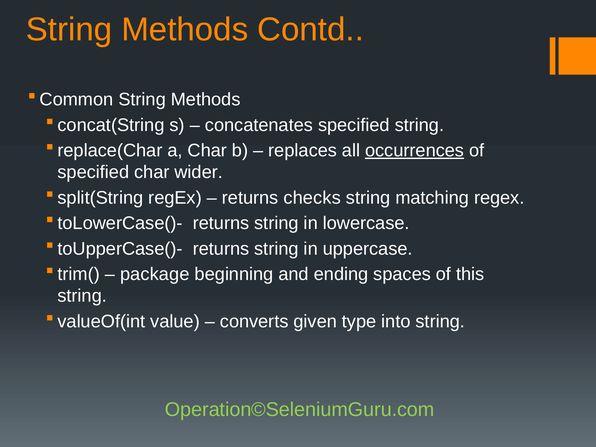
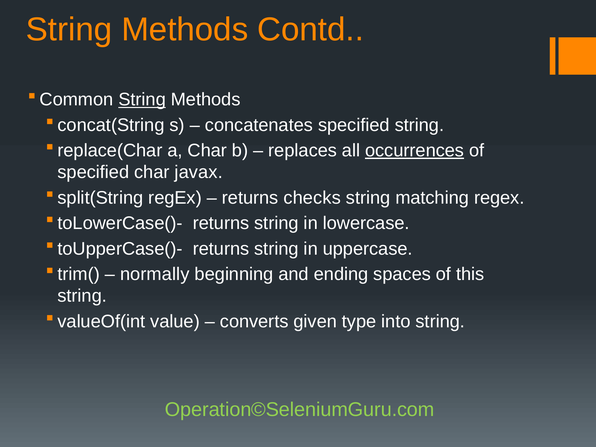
String underline: none -> present (142, 100)
wider: wider -> javax (199, 172)
package: package -> normally (155, 274)
